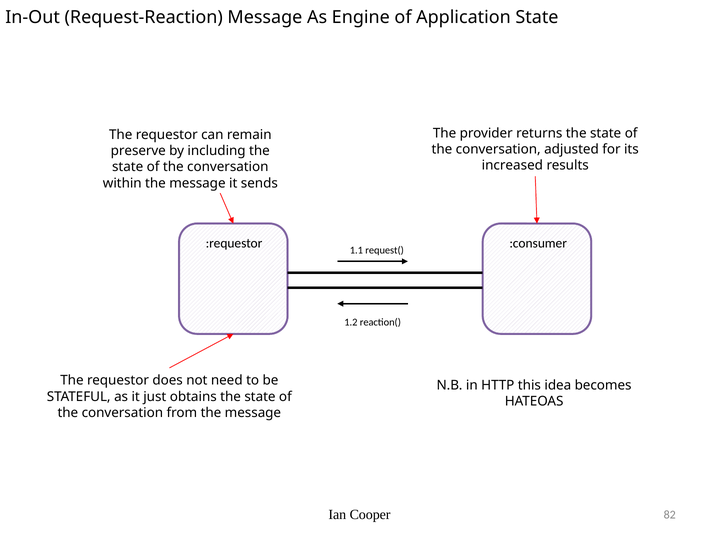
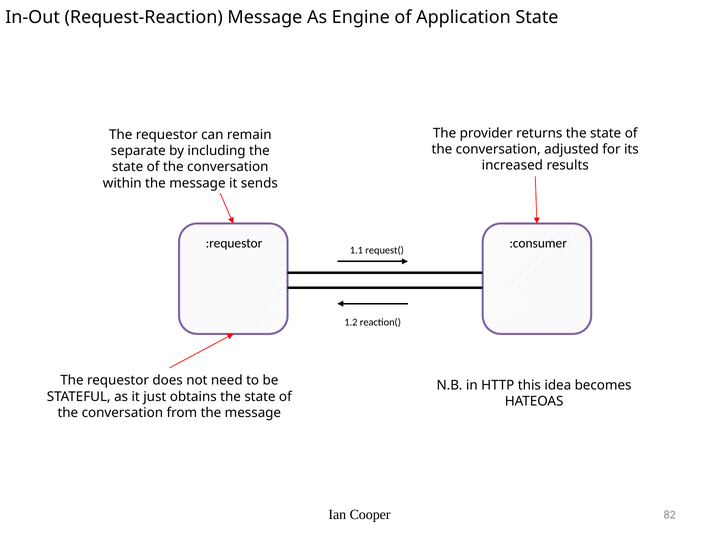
preserve: preserve -> separate (138, 151)
